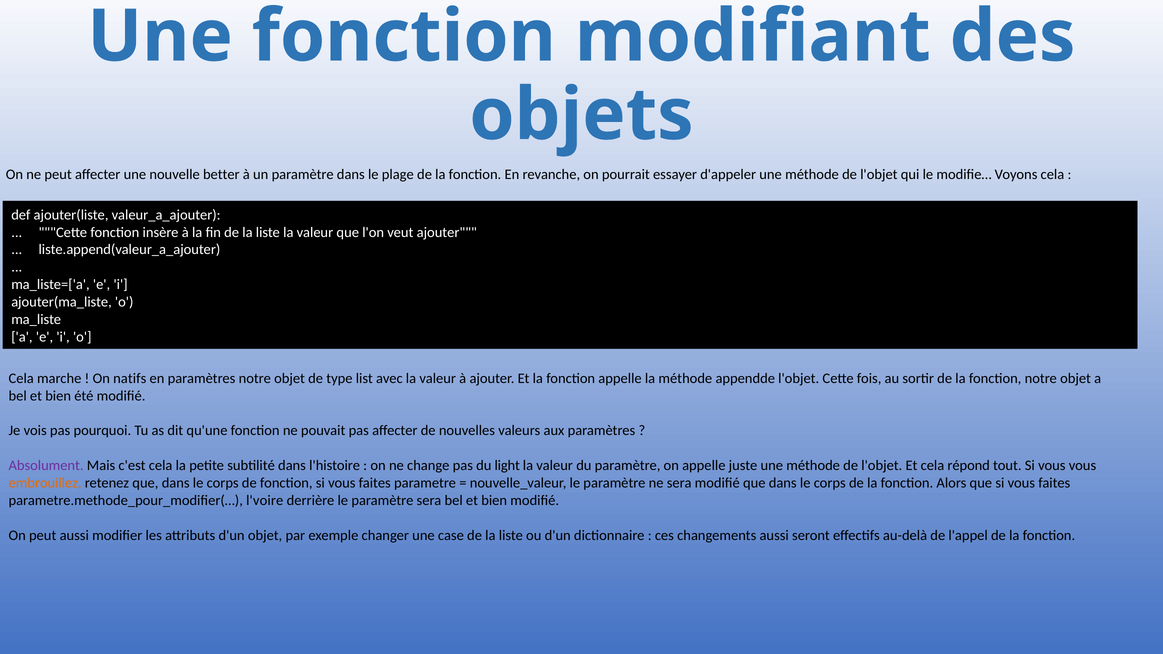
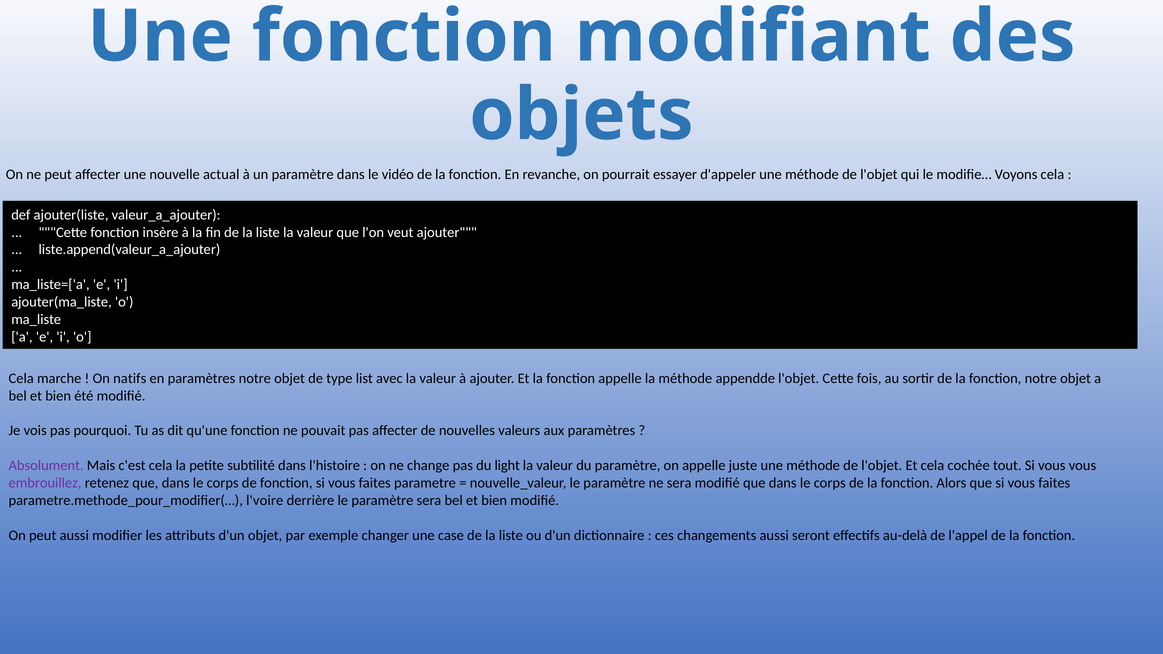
better: better -> actual (221, 175)
plage: plage -> vidéo (398, 175)
répond: répond -> cochée (969, 466)
embrouillez colour: orange -> purple (45, 483)
